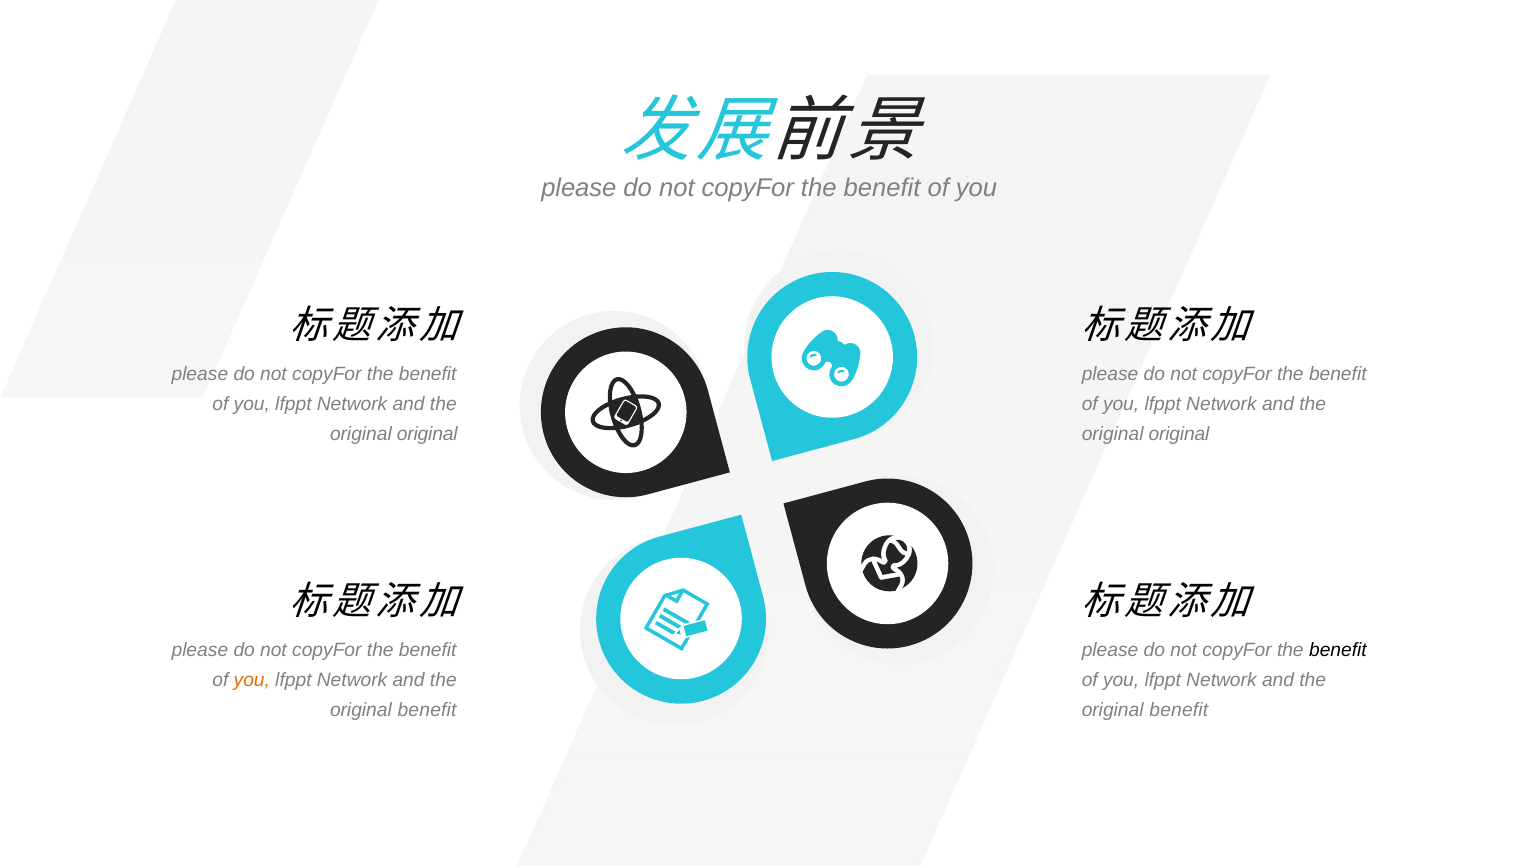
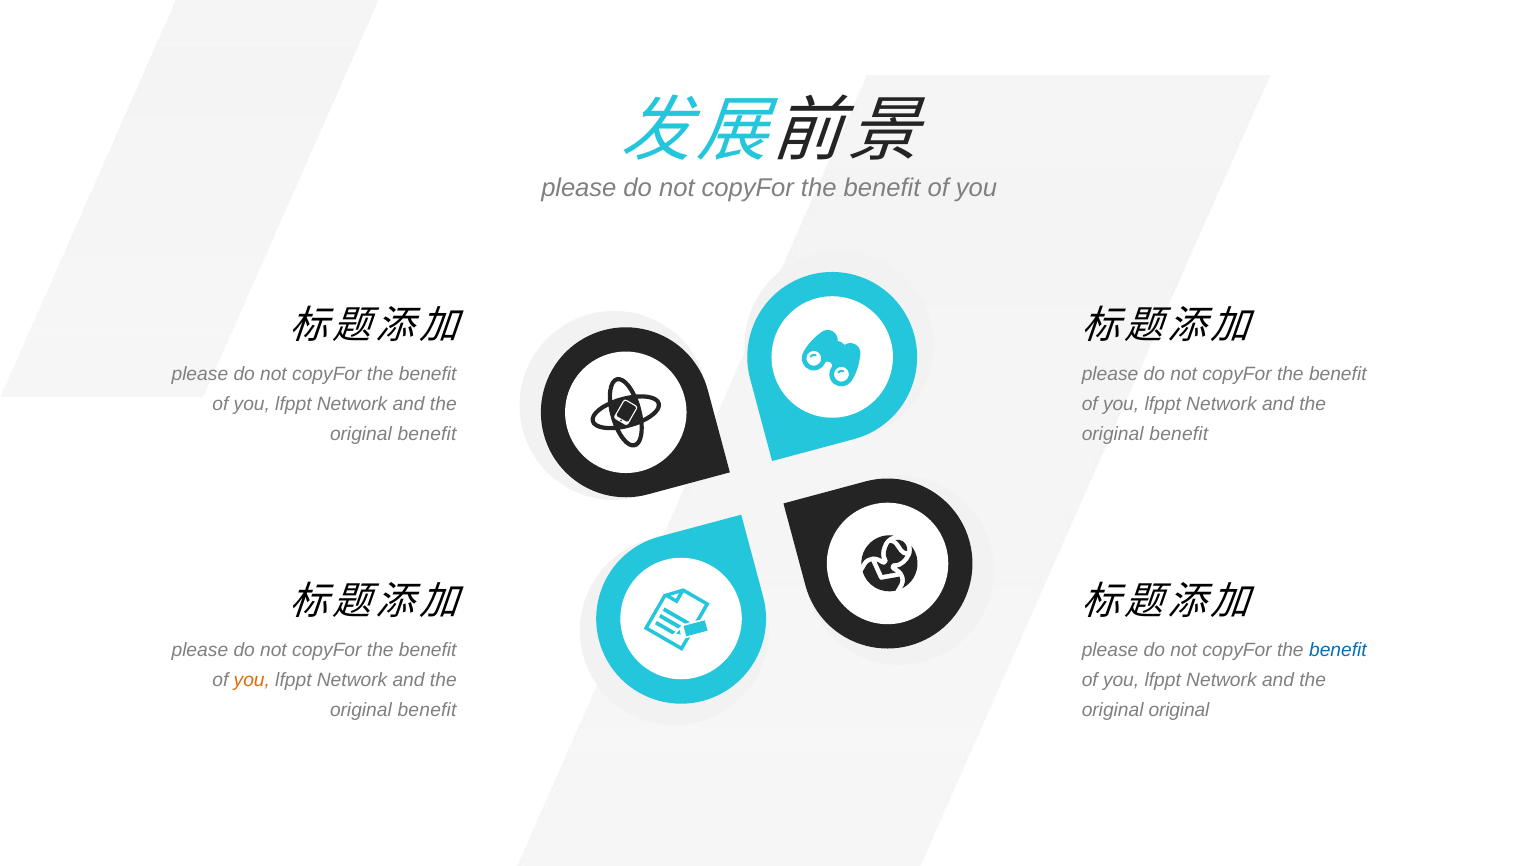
original: original -> benefit (427, 434)
original: original -> benefit (1179, 434)
benefit colour: black -> blue (1338, 650)
benefit: benefit -> original (1179, 710)
